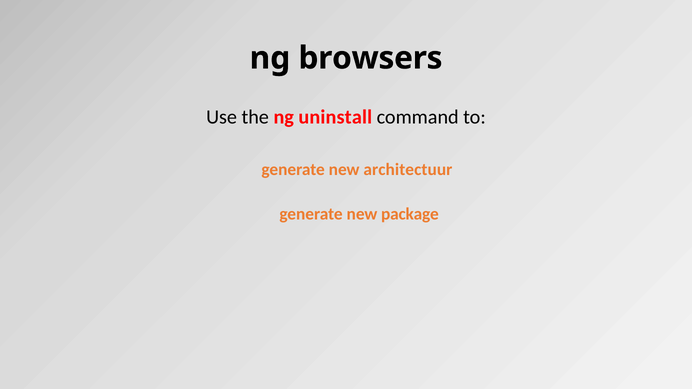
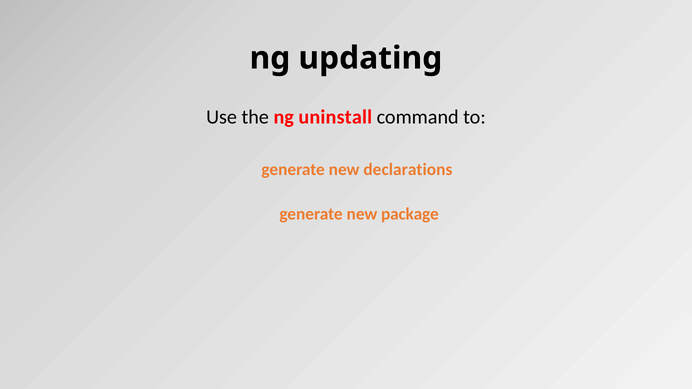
browsers: browsers -> updating (370, 58)
architectuur: architectuur -> declarations (408, 170)
